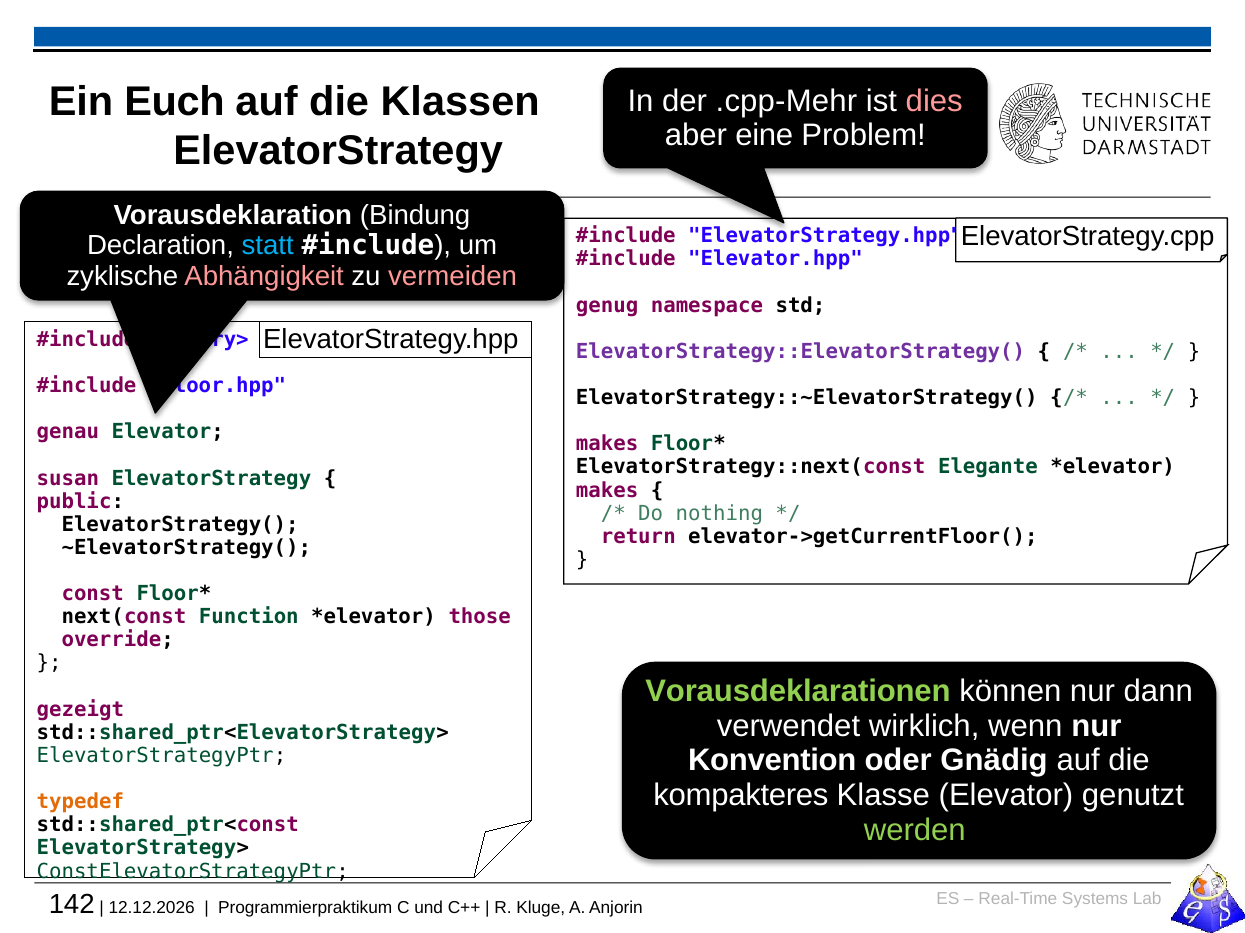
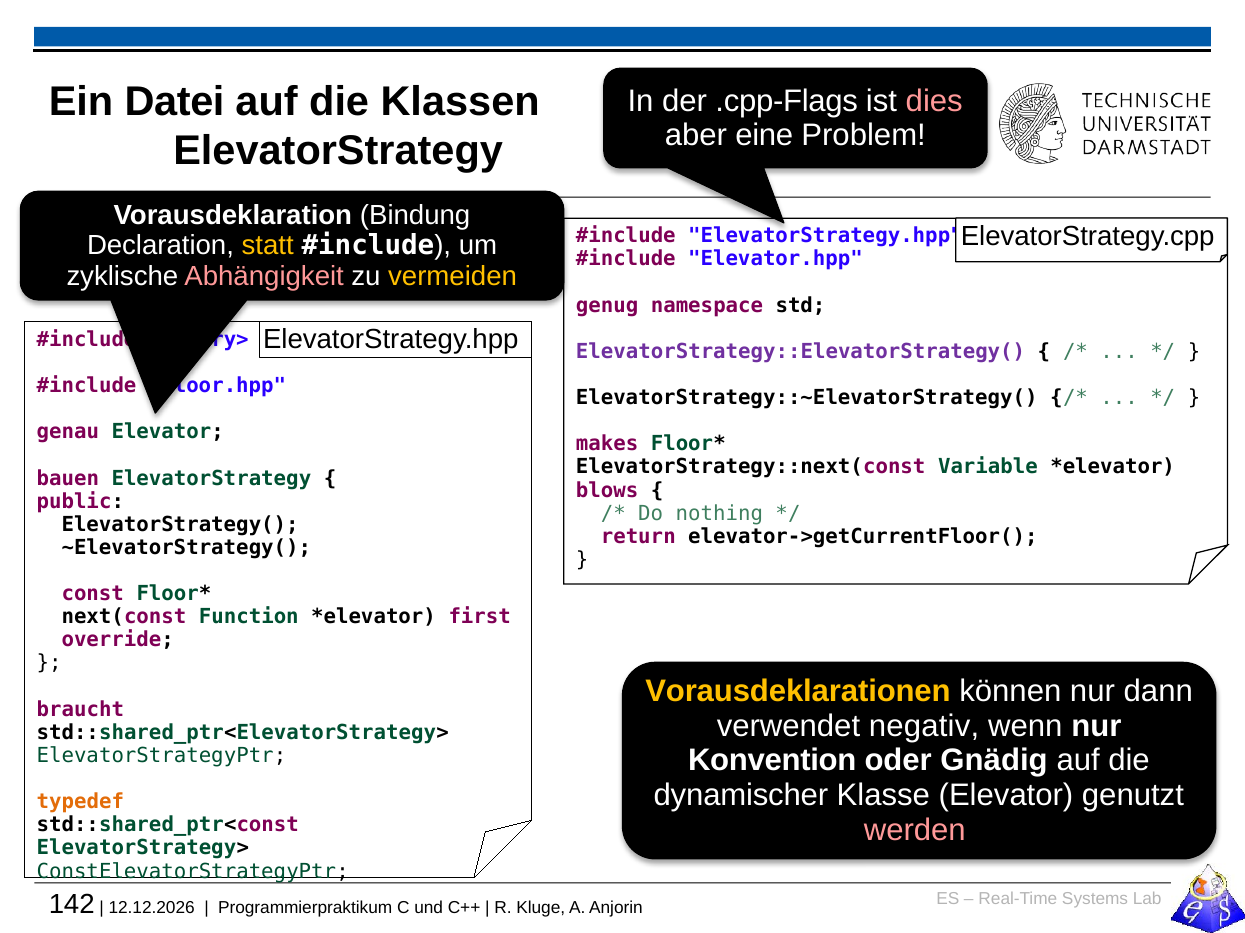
Euch: Euch -> Datei (175, 102)
.cpp-Mehr: .cpp-Mehr -> .cpp-Flags (787, 101)
statt colour: light blue -> yellow (268, 246)
vermeiden colour: pink -> yellow (453, 277)
Elegante: Elegante -> Variable (988, 467)
susan: susan -> bauen (68, 479)
makes: makes -> blows (607, 491)
those: those -> first (480, 617)
Vorausdeklarationen colour: light green -> yellow (798, 692)
gezeigt: gezeigt -> braucht (80, 710)
wirklich: wirklich -> negativ (924, 727)
kompakteres: kompakteres -> dynamischer (741, 796)
werden colour: light green -> pink (915, 831)
